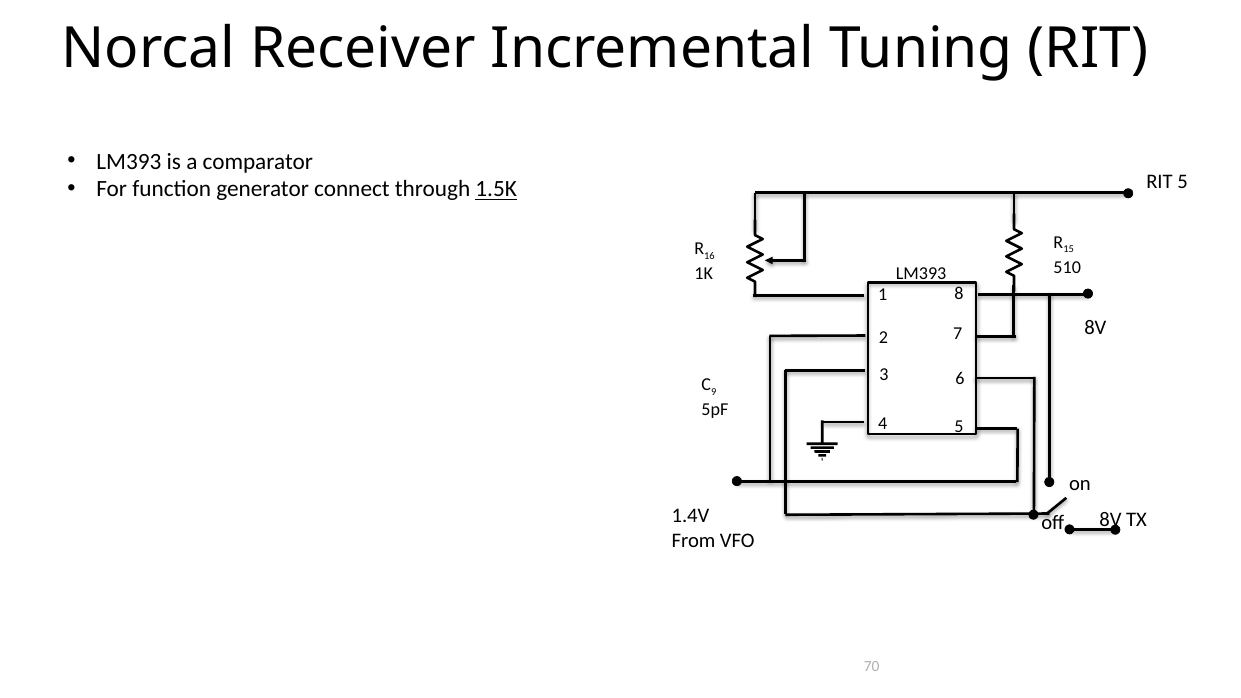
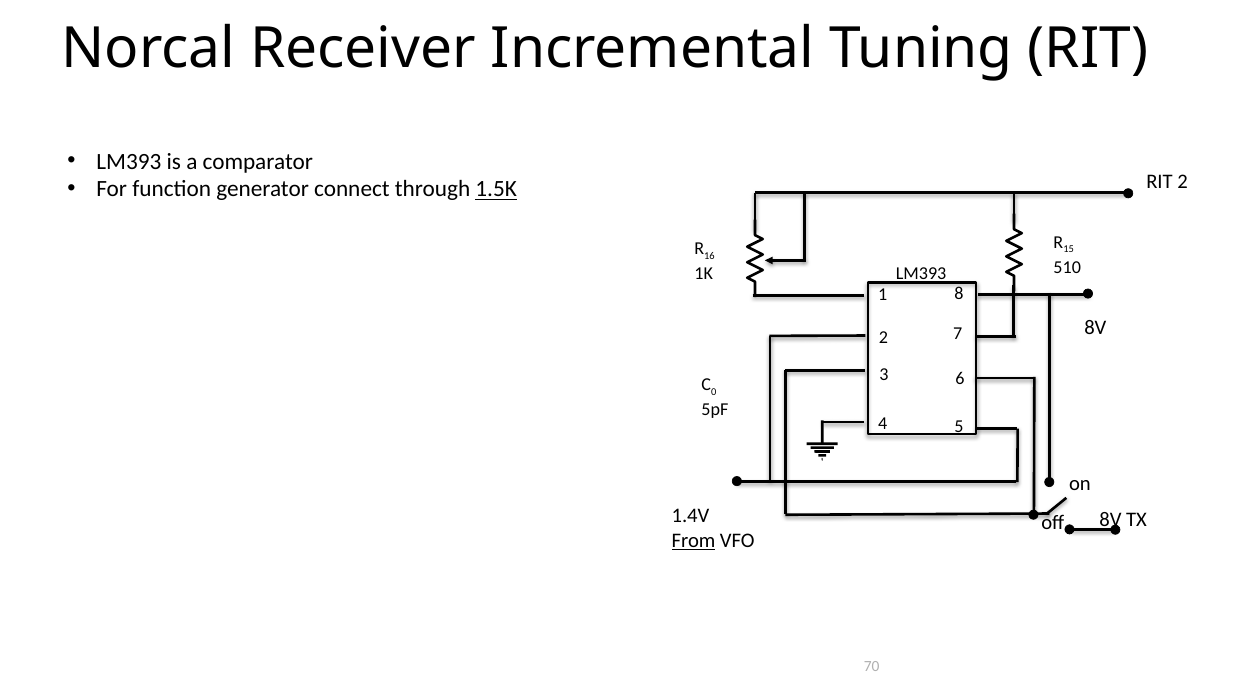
RIT 5: 5 -> 2 (1183, 182)
9: 9 -> 0 (714, 392)
From underline: none -> present (693, 540)
